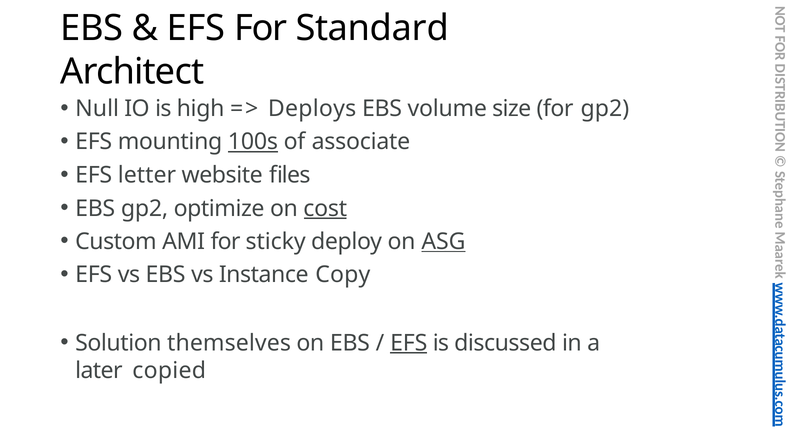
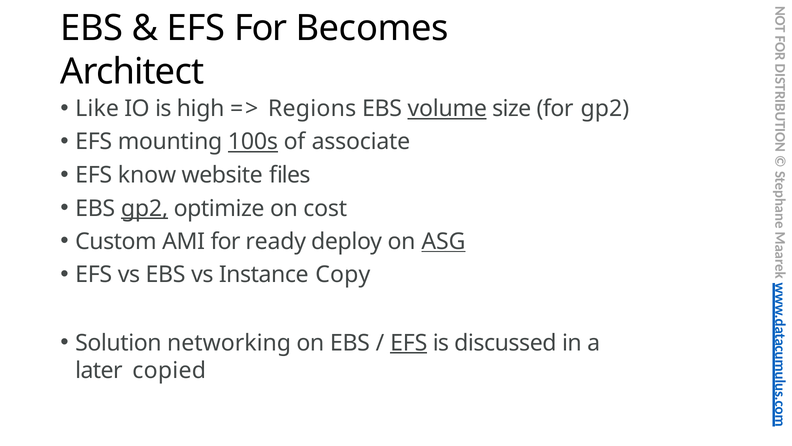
Standard: Standard -> Becomes (372, 28)
Null: Null -> Like (97, 109)
Deploys: Deploys -> Regions (312, 109)
volume underline: none -> present (447, 109)
letter: letter -> know (147, 175)
gp2 underline: none -> present (144, 208)
cost underline: present -> none (325, 208)
sticky: sticky -> ready (276, 241)
themselves: themselves -> networking (229, 343)
